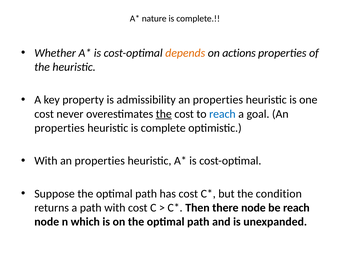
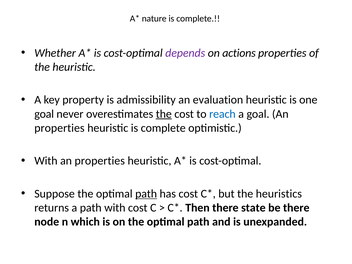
depends colour: orange -> purple (185, 53)
admissibility an properties: properties -> evaluation (218, 100)
cost: cost -> goal (44, 114)
path underline: none -> present (146, 194)
condition: condition -> heuristics (279, 194)
there node: node -> state (253, 208)
be reach: reach -> there (296, 208)
